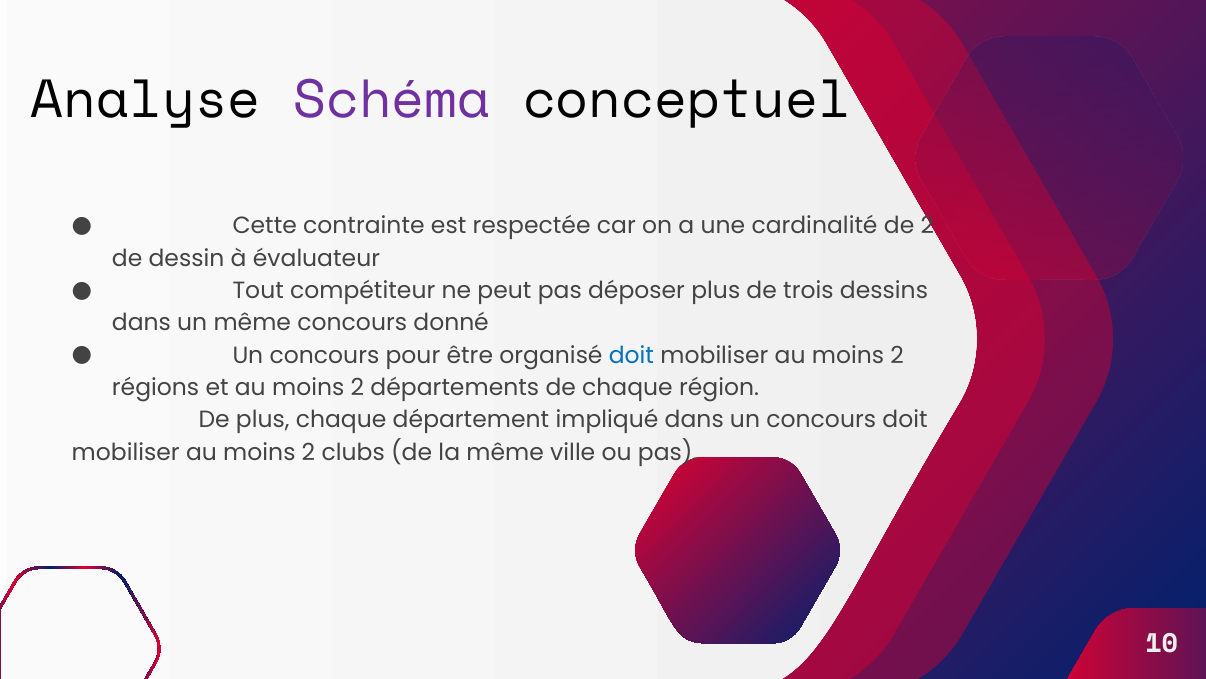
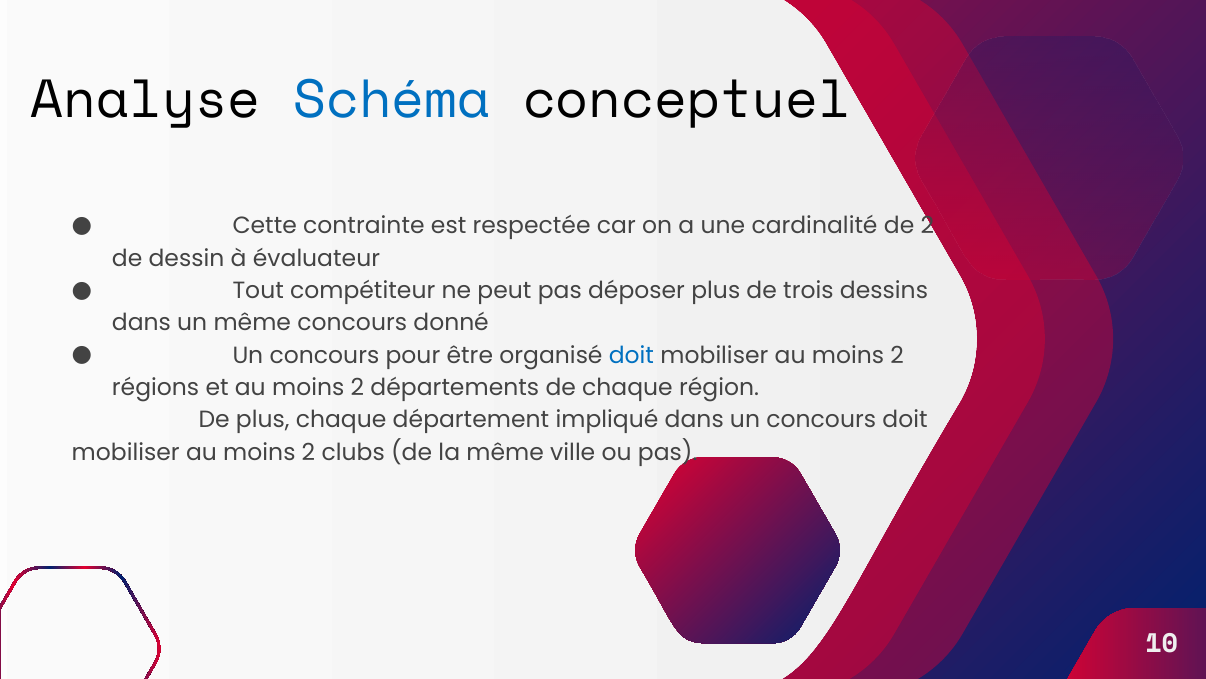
Schéma colour: purple -> blue (392, 99)
